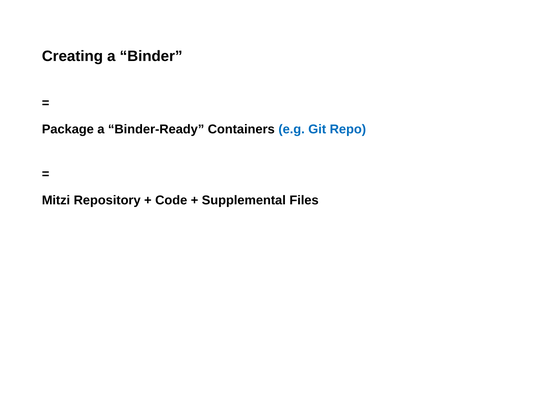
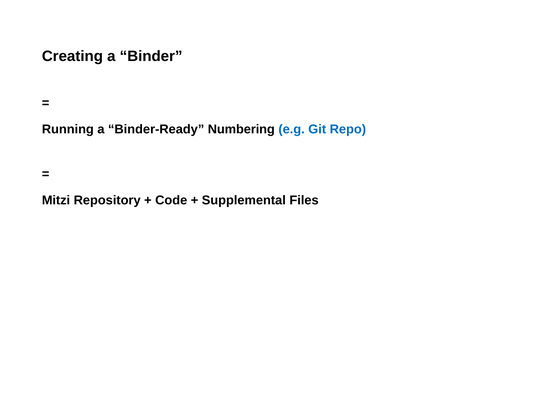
Package: Package -> Running (68, 129)
Containers: Containers -> Numbering (241, 129)
